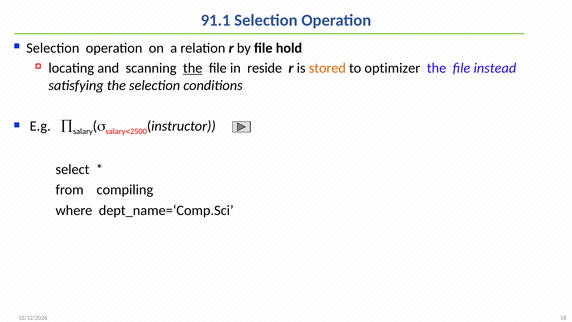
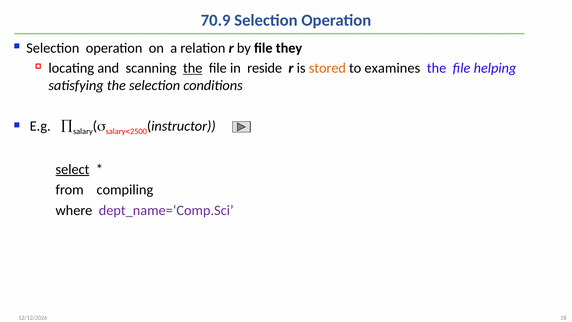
91.1: 91.1 -> 70.9 (216, 20)
hold: hold -> they (289, 48)
optimizer: optimizer -> examines (392, 68)
instead: instead -> helping (495, 68)
select underline: none -> present (73, 169)
dept_name=‘Comp.Sci colour: black -> purple (166, 210)
